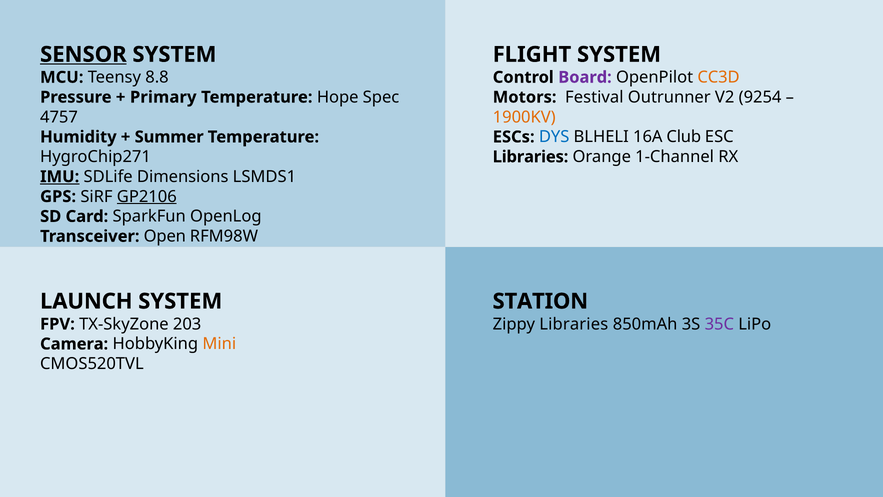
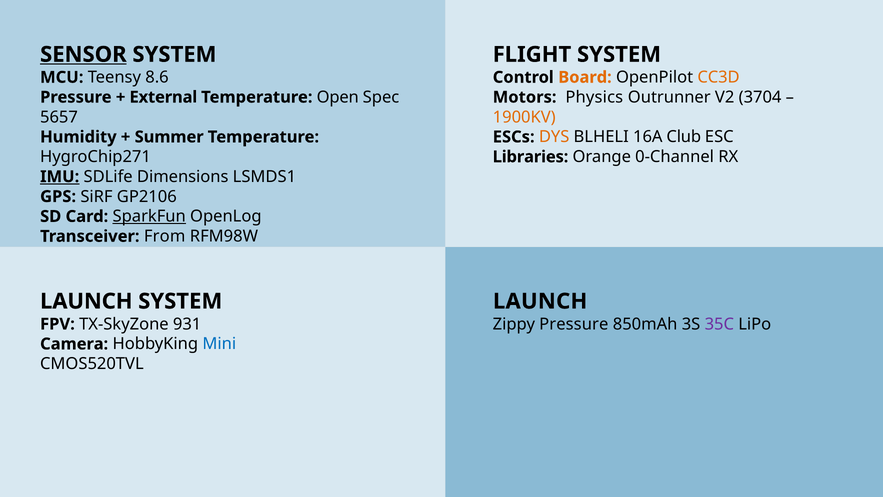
8.8: 8.8 -> 8.6 (157, 77)
Board colour: purple -> orange (585, 77)
Primary: Primary -> External (163, 97)
Hope: Hope -> Open (338, 97)
Festival: Festival -> Physics (594, 97)
9254: 9254 -> 3704 (760, 97)
4757: 4757 -> 5657 (59, 117)
DYS colour: blue -> orange (554, 137)
1-Channel: 1-Channel -> 0-Channel (675, 157)
GP2106 underline: present -> none (147, 196)
SparkFun underline: none -> present (149, 216)
Open: Open -> From (165, 236)
STATION: STATION -> LAUNCH (540, 301)
Zippy Libraries: Libraries -> Pressure (574, 324)
203: 203 -> 931 (187, 324)
Mini colour: orange -> blue (219, 344)
